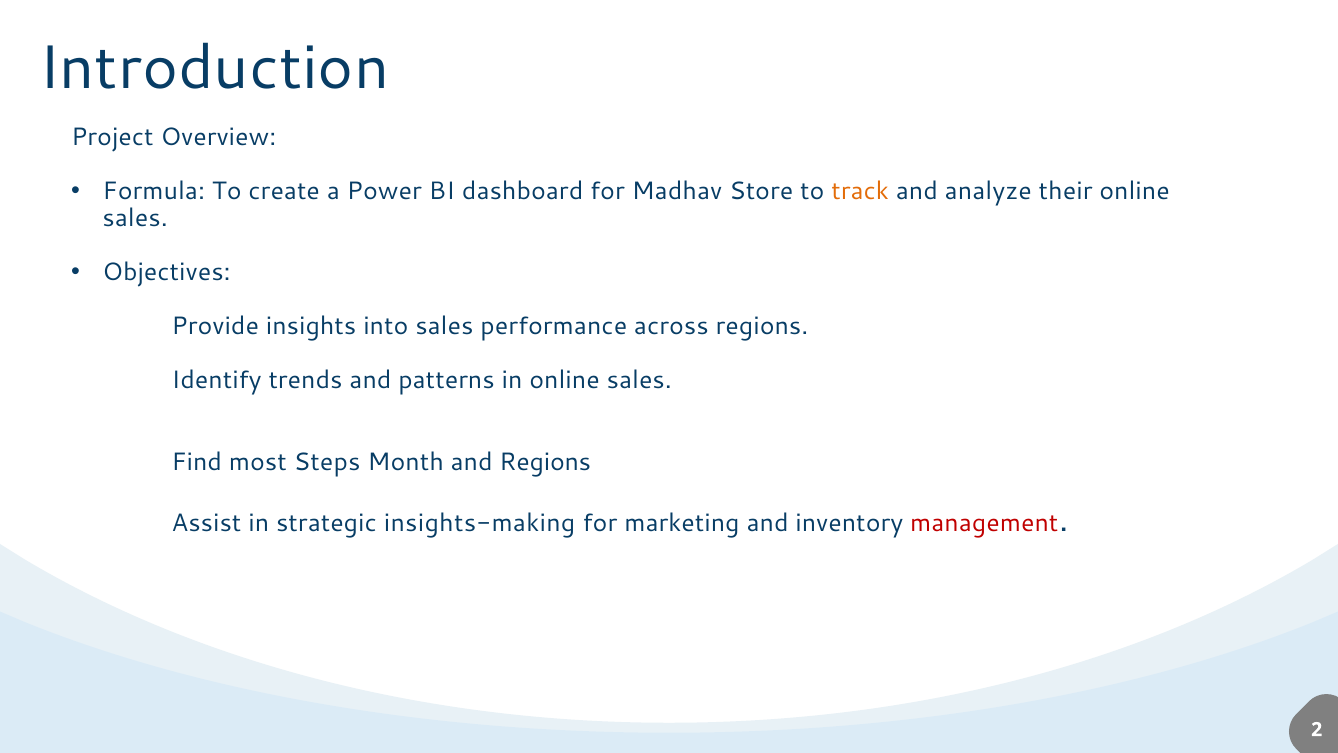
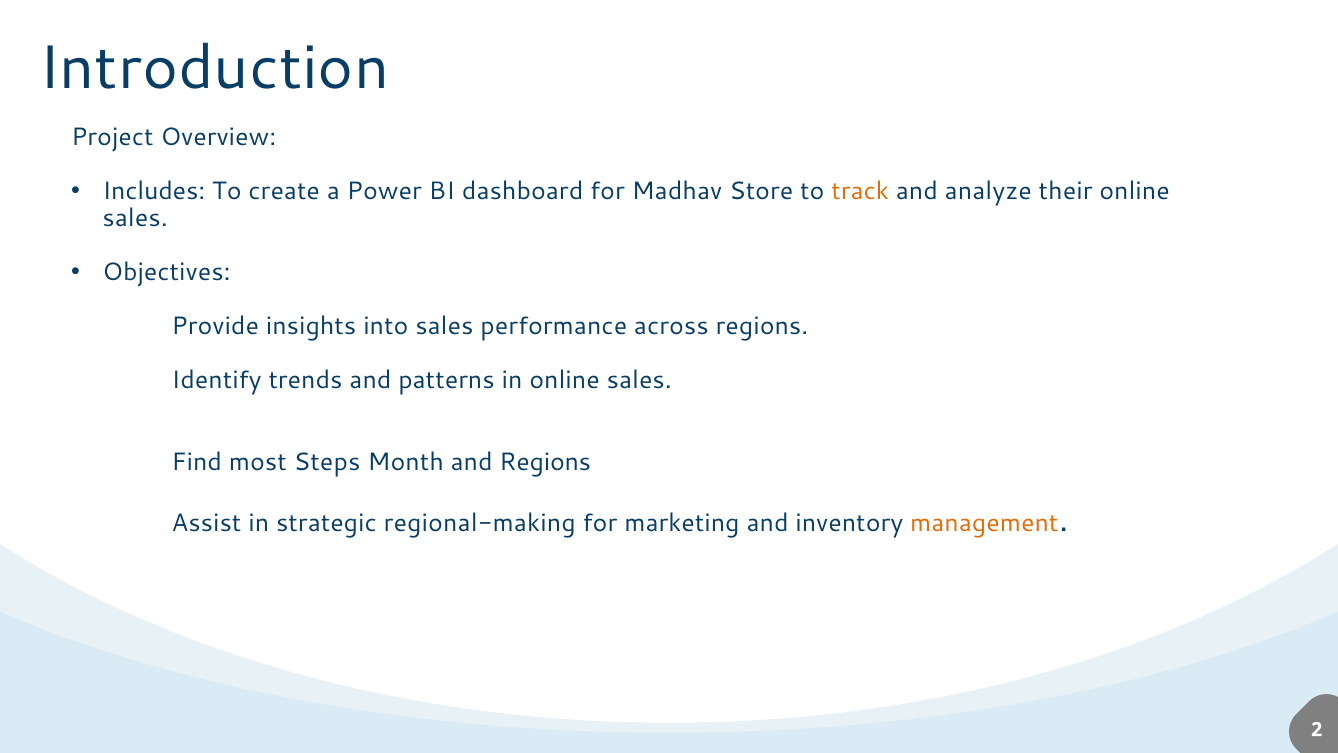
Formula: Formula -> Includes (154, 191)
insights-making: insights-making -> regional-making (480, 523)
management colour: red -> orange (984, 523)
